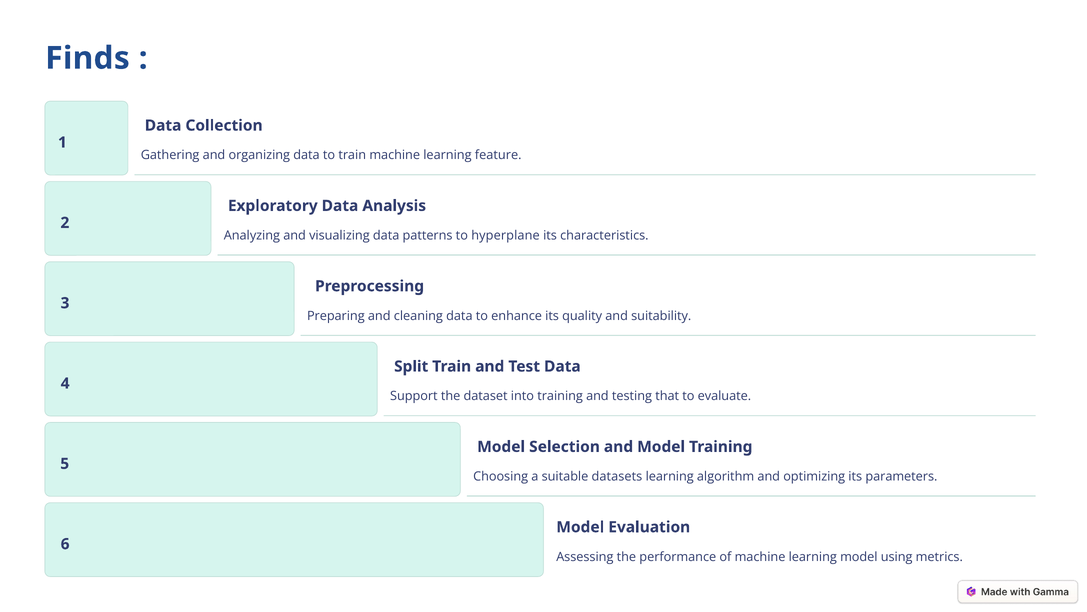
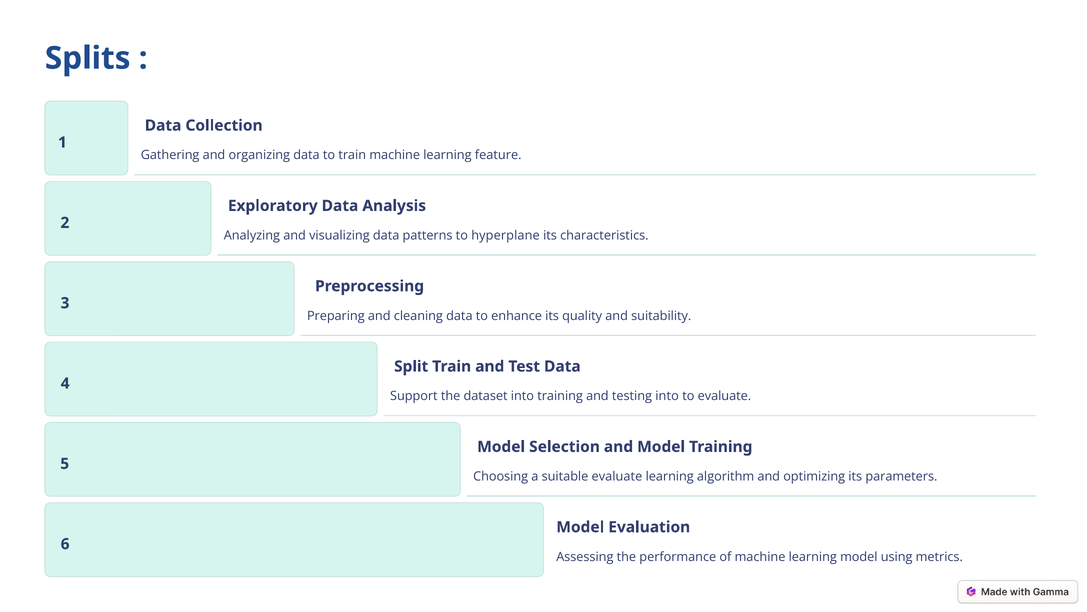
Finds: Finds -> Splits (88, 58)
testing that: that -> into (667, 396)
suitable datasets: datasets -> evaluate (617, 476)
